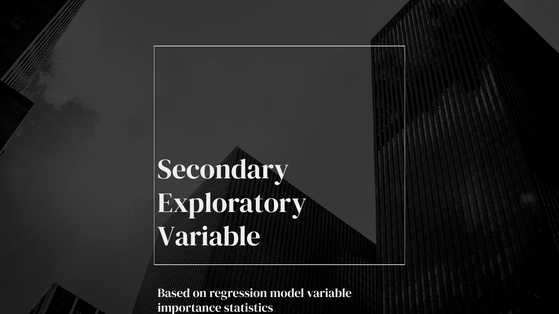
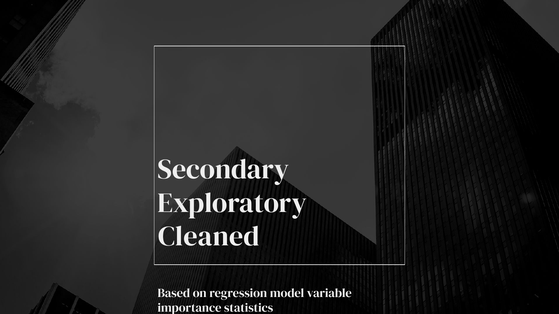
Variable: Variable -> Cleaned (209, 237)
